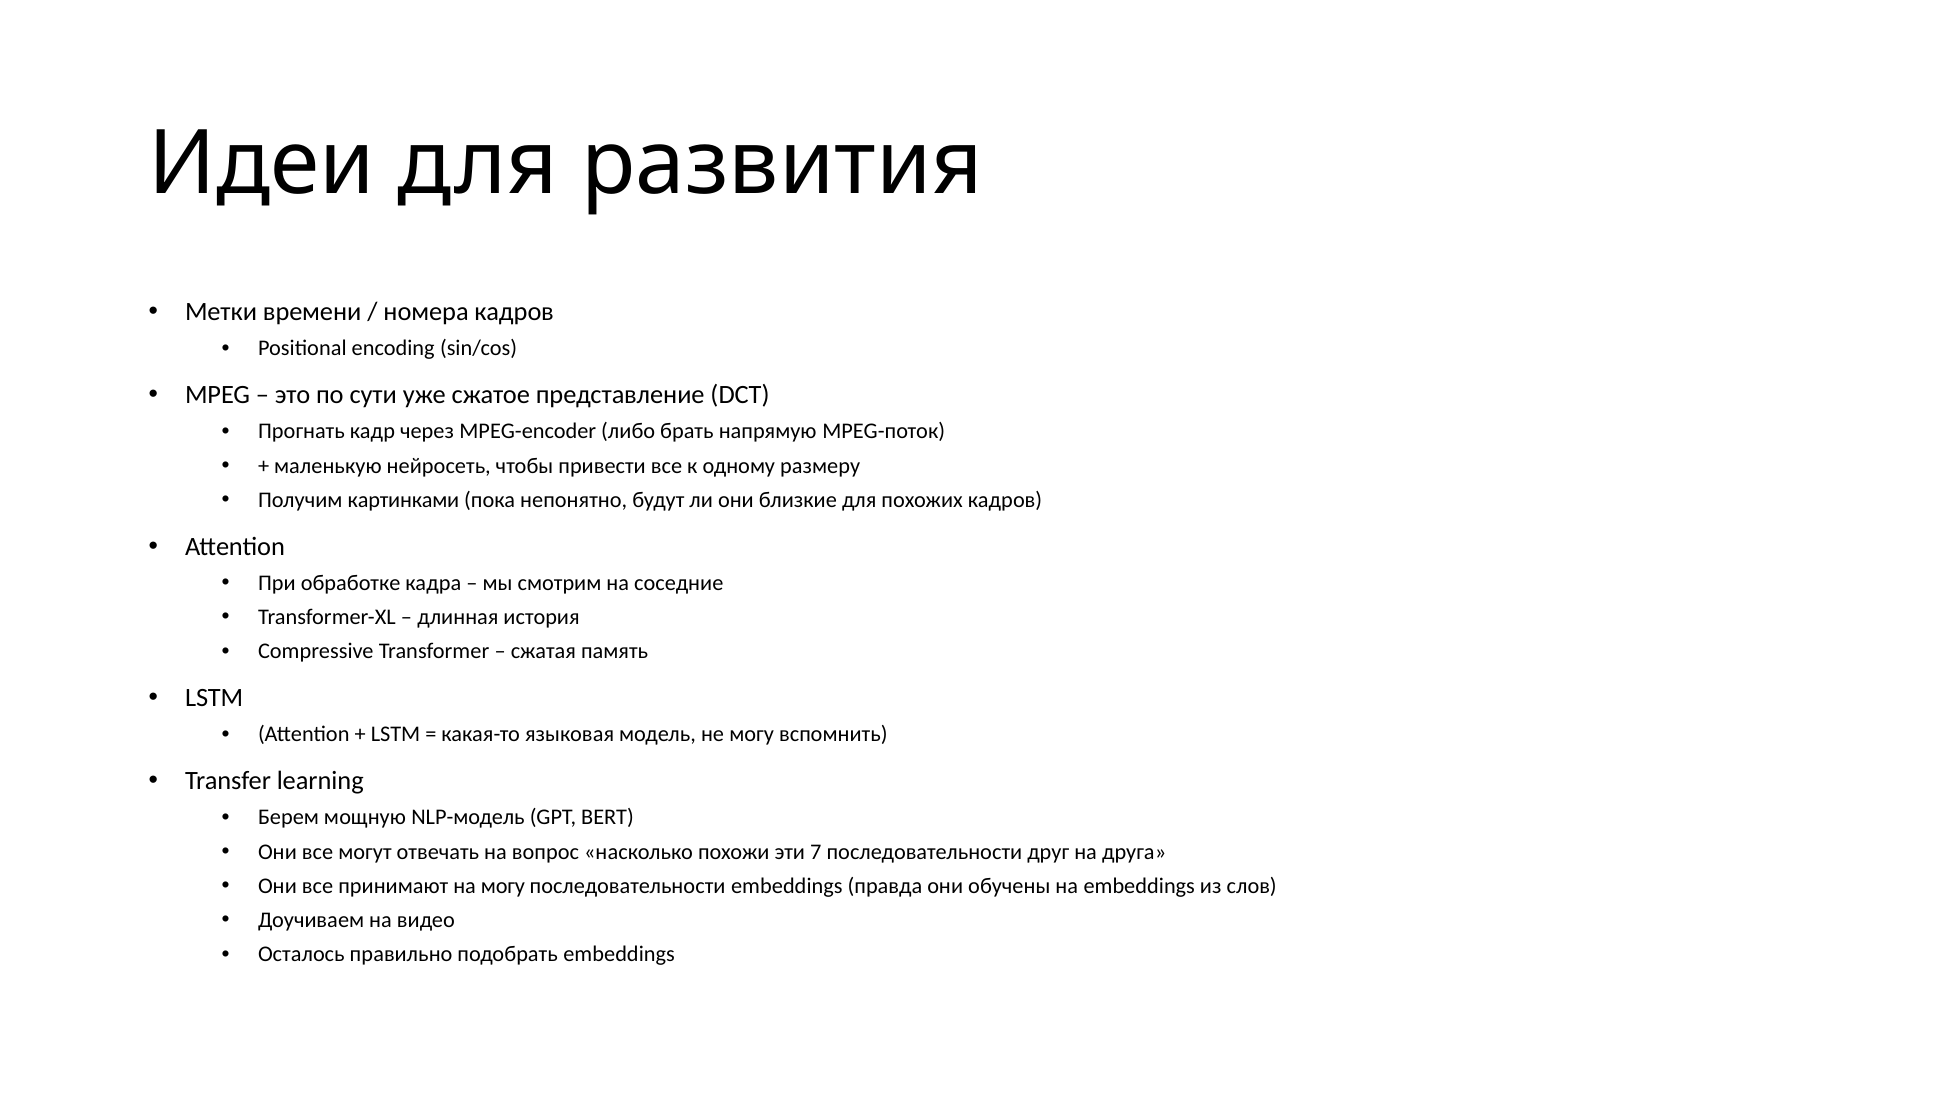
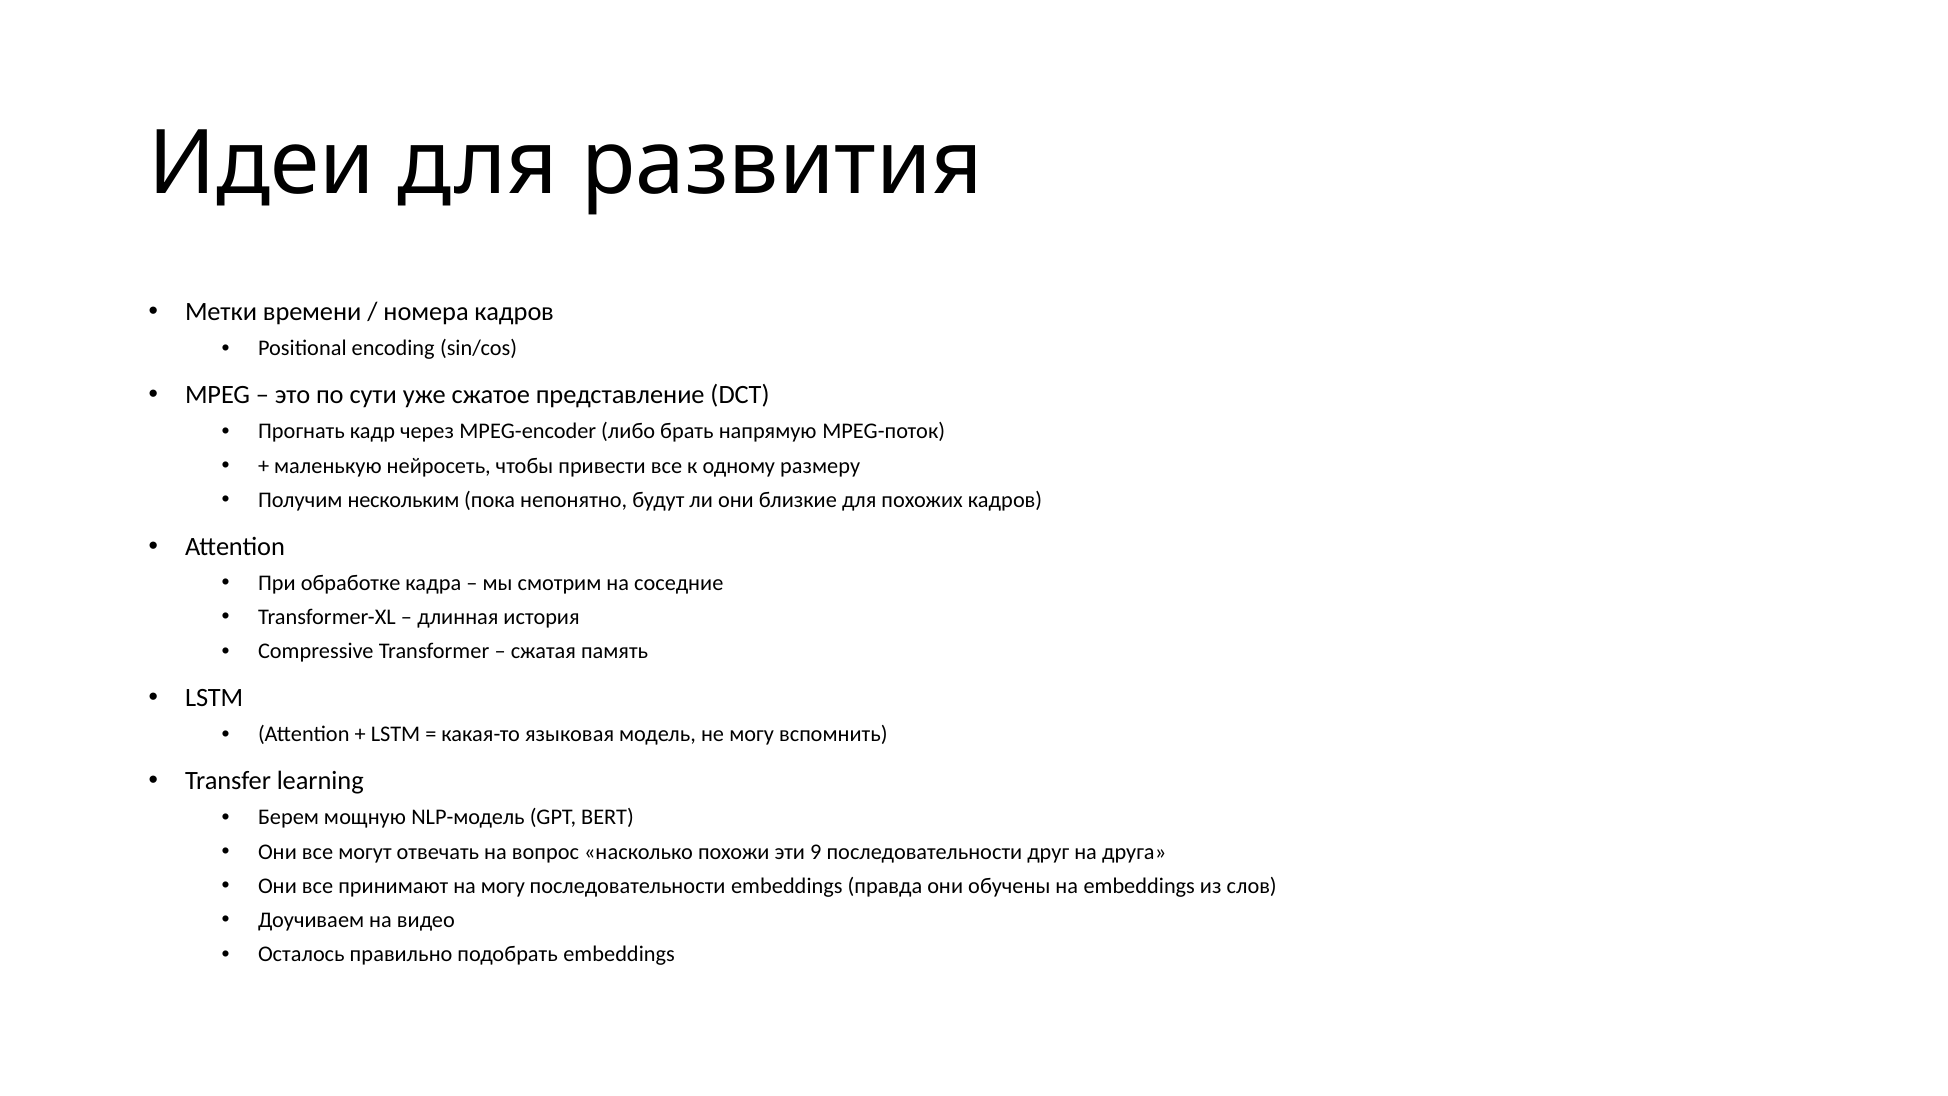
картинками: картинками -> нескольким (403, 500)
7: 7 -> 9 (816, 852)
